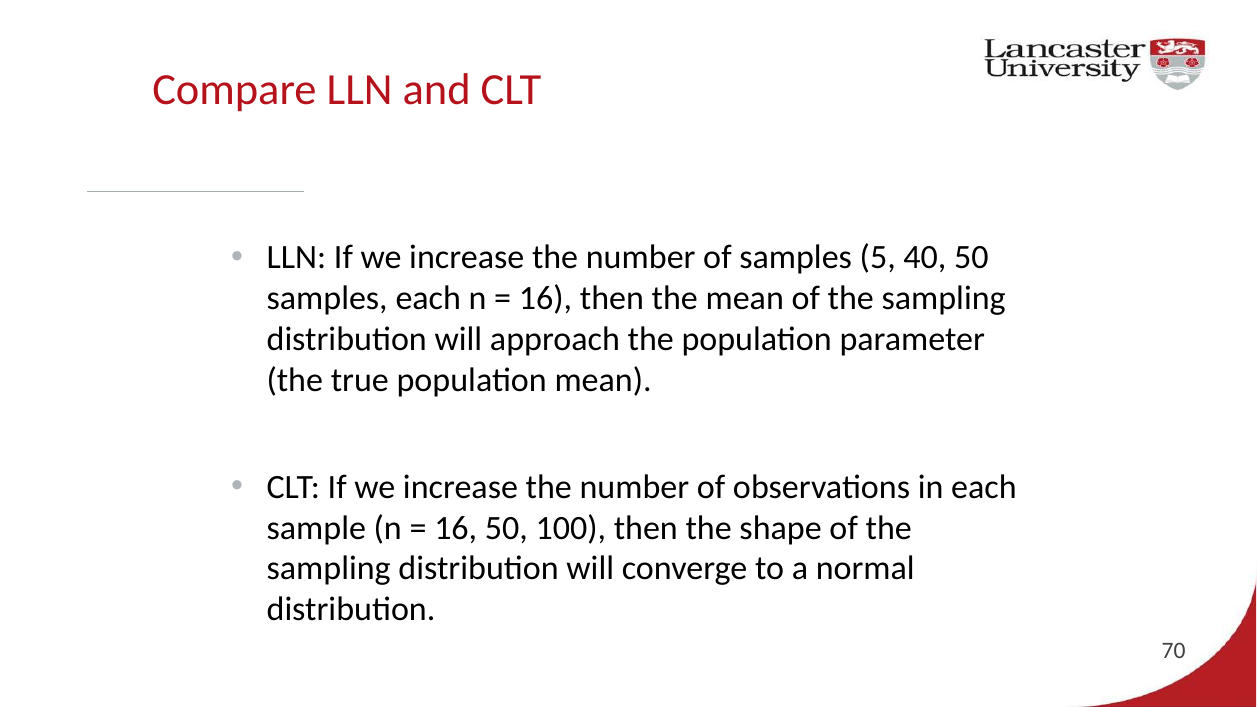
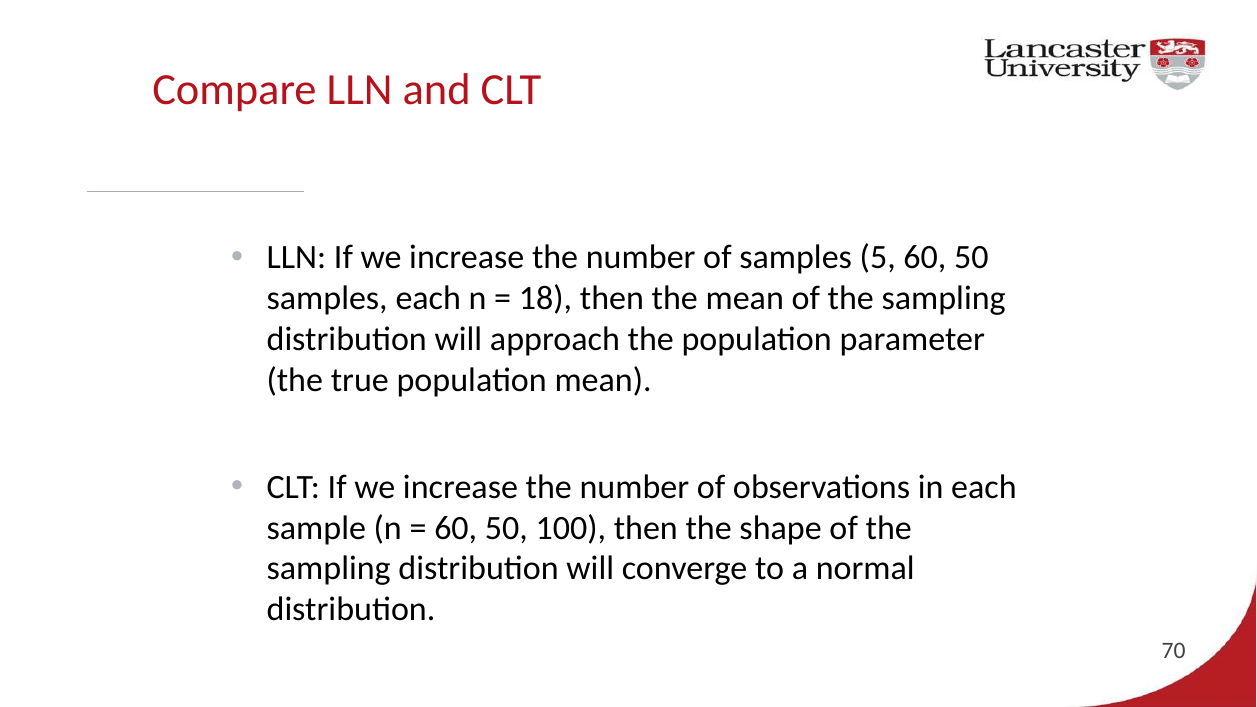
5 40: 40 -> 60 (925, 258)
16: 16 -> 18 (545, 299)
16: 16 -> 60 (456, 528)
